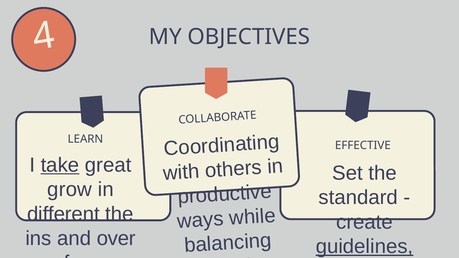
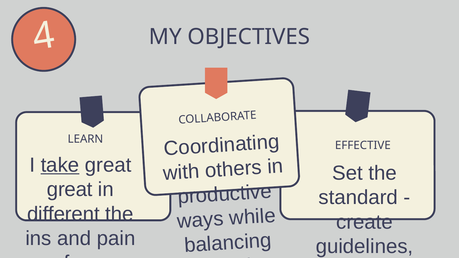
grow: grow -> great (70, 190)
over: over -> pain (116, 239)
guidelines underline: present -> none (365, 247)
